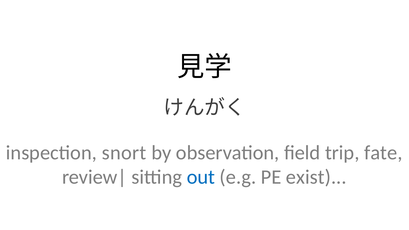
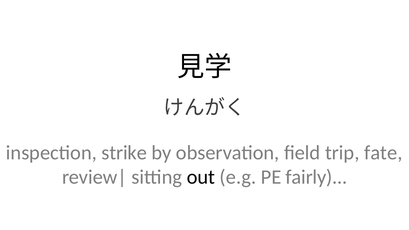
snort: snort -> strike (124, 153)
out colour: blue -> black (201, 177)
exist: exist -> fairly (316, 177)
